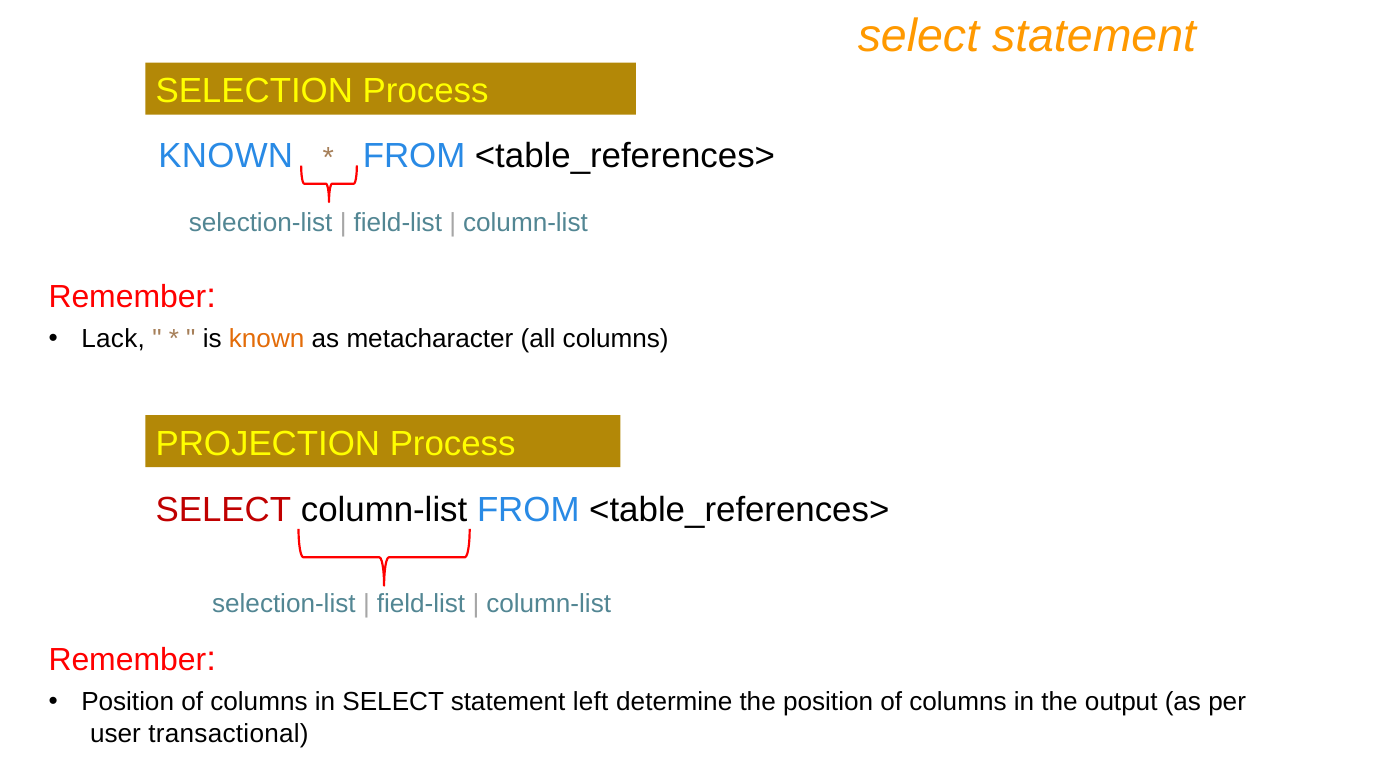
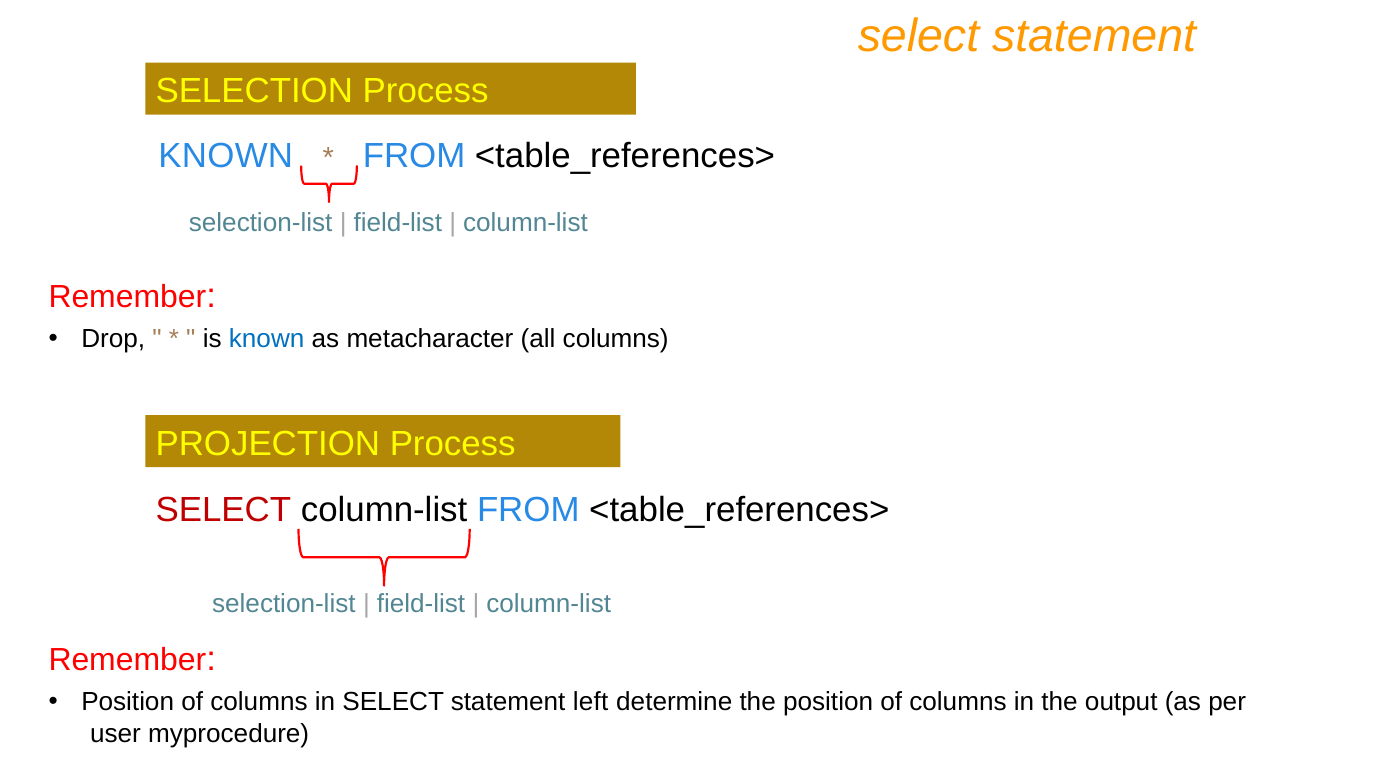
Lack: Lack -> Drop (113, 339)
known colour: orange -> blue (267, 339)
transactional: transactional -> myprocedure (229, 734)
